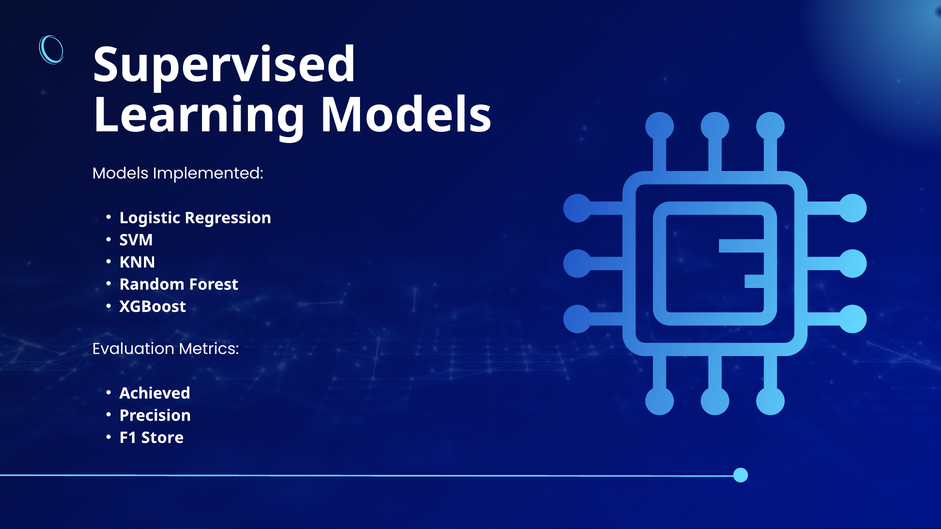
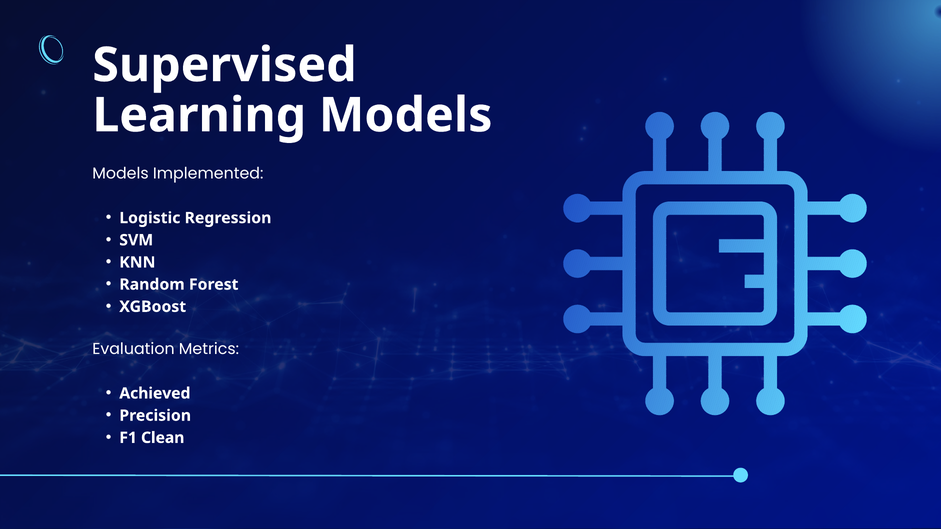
Store: Store -> Clean (163, 438)
